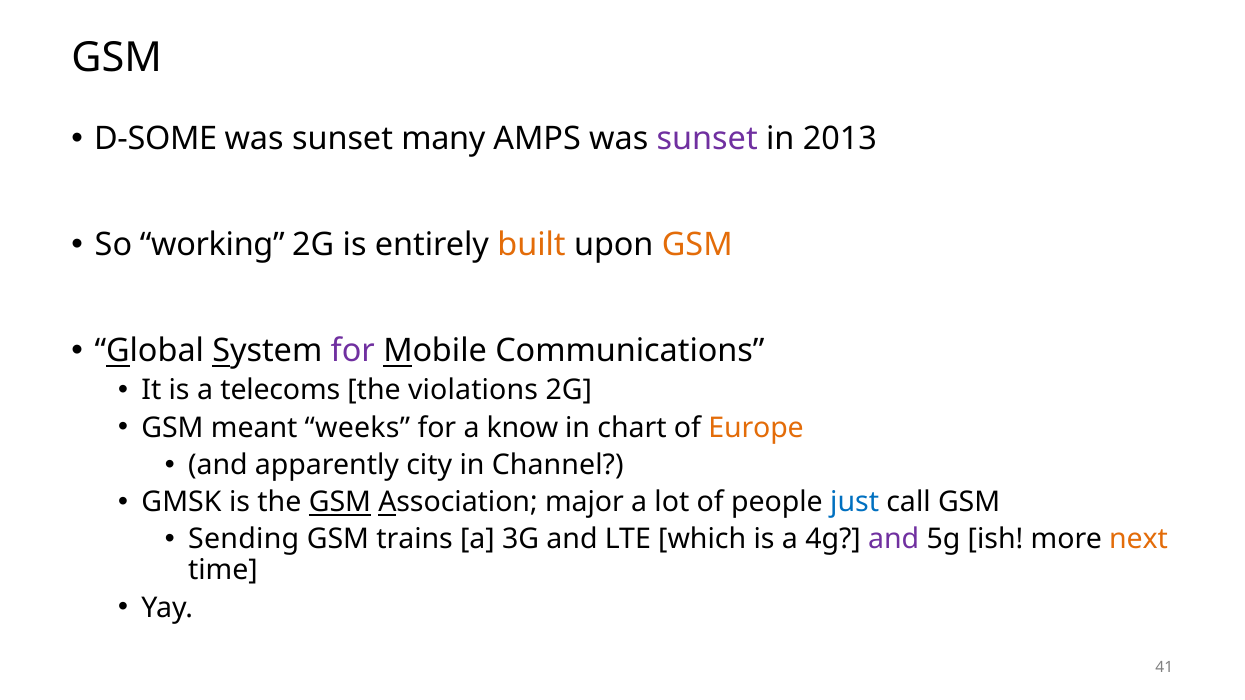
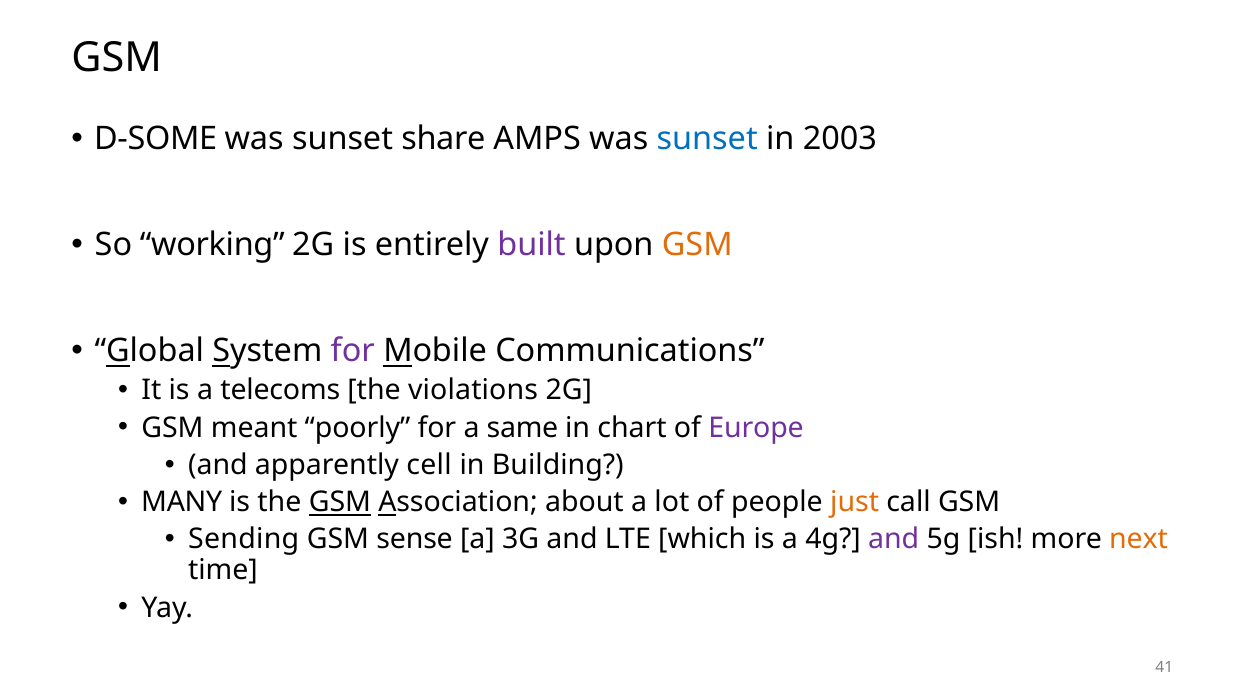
many: many -> share (443, 139)
sunset colour: purple -> blue (707, 139)
2013: 2013 -> 2003 (840, 139)
built colour: orange -> purple (532, 245)
weeks: weeks -> poorly (358, 428)
know: know -> same (522, 428)
Europe colour: orange -> purple (756, 428)
city: city -> cell (429, 465)
Channel: Channel -> Building (558, 465)
GMSK: GMSK -> MANY (182, 503)
major: major -> about (584, 503)
just colour: blue -> orange (855, 503)
trains: trains -> sense (415, 540)
